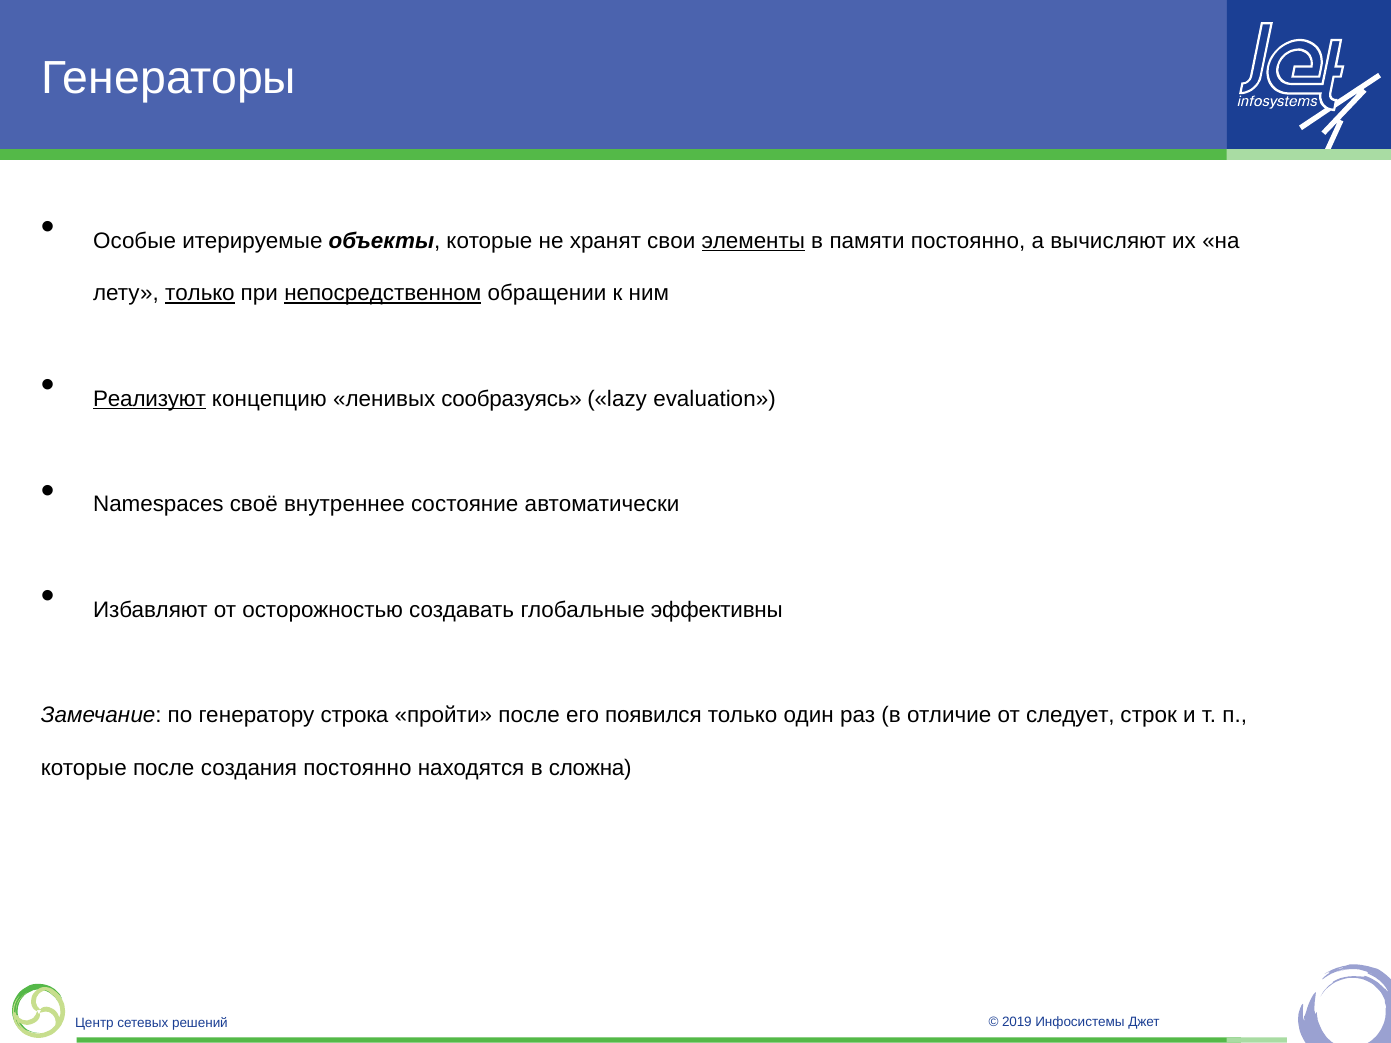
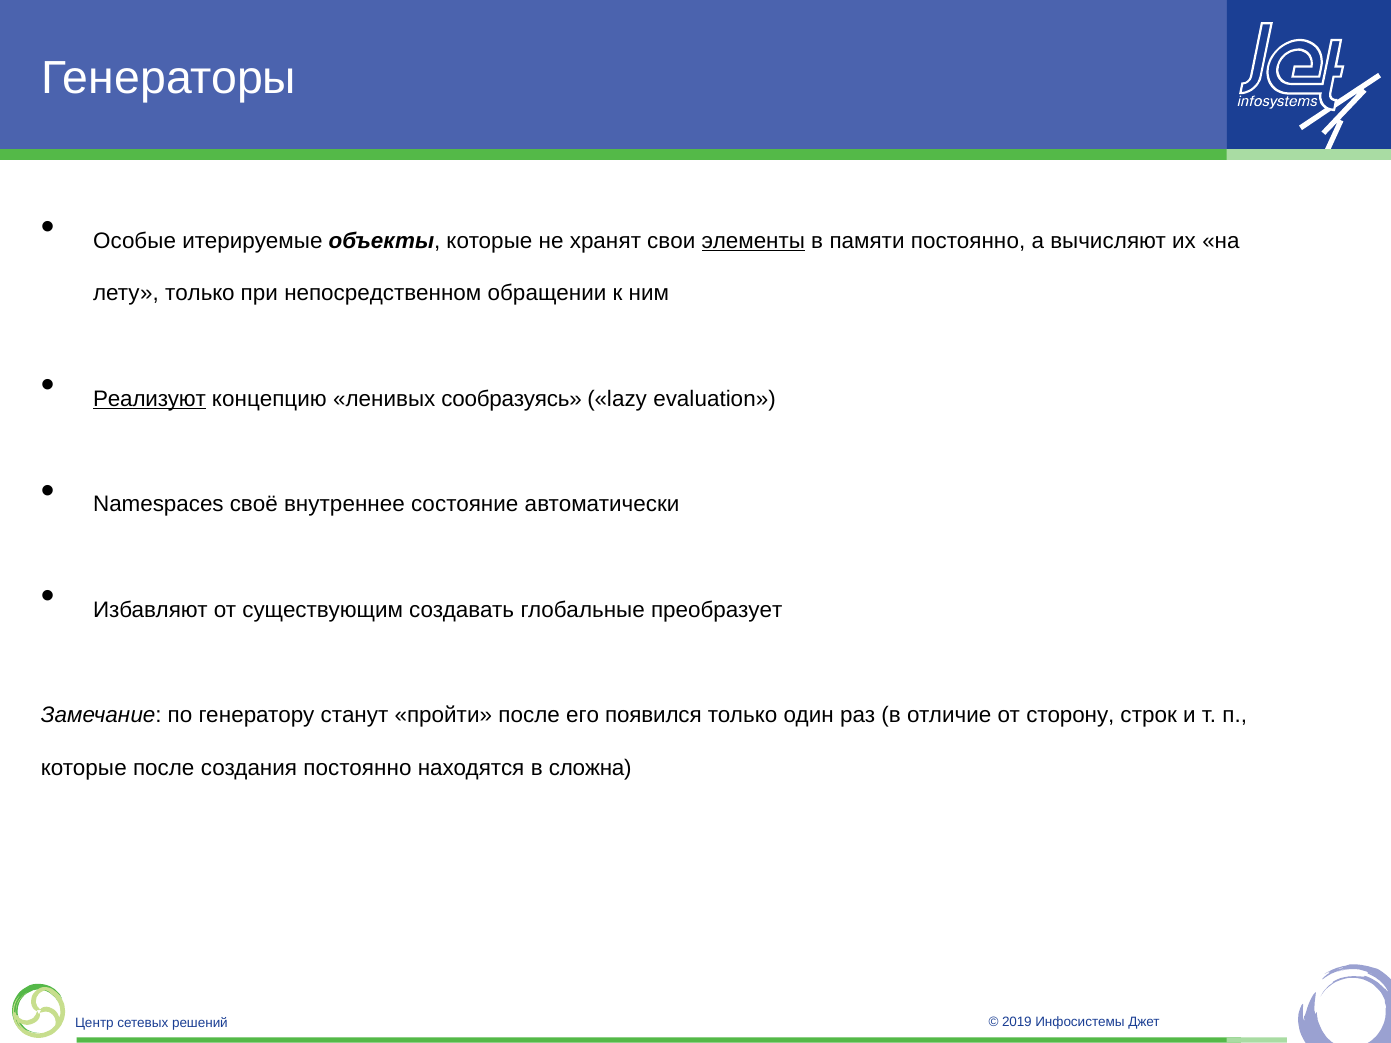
только underline: present -> none (200, 293)
непосредственном underline: present -> none (383, 293)
осторожностью: осторожностью -> существующим (323, 610)
эффективны: эффективны -> преобразует (717, 610)
строка: строка -> станут (354, 715)
следует: следует -> сторону (1070, 715)
